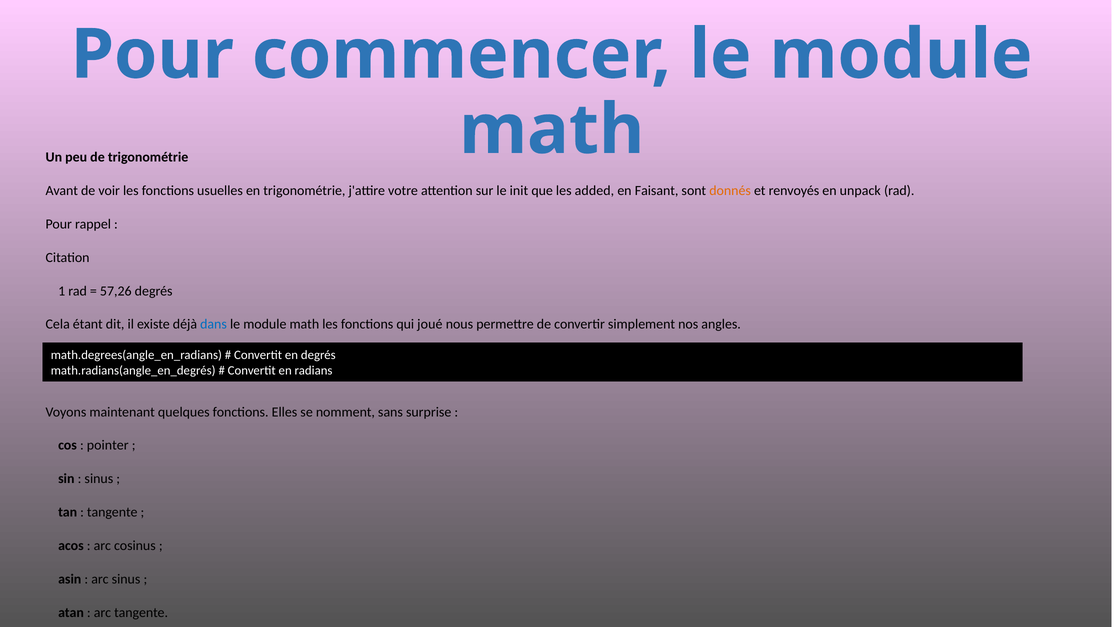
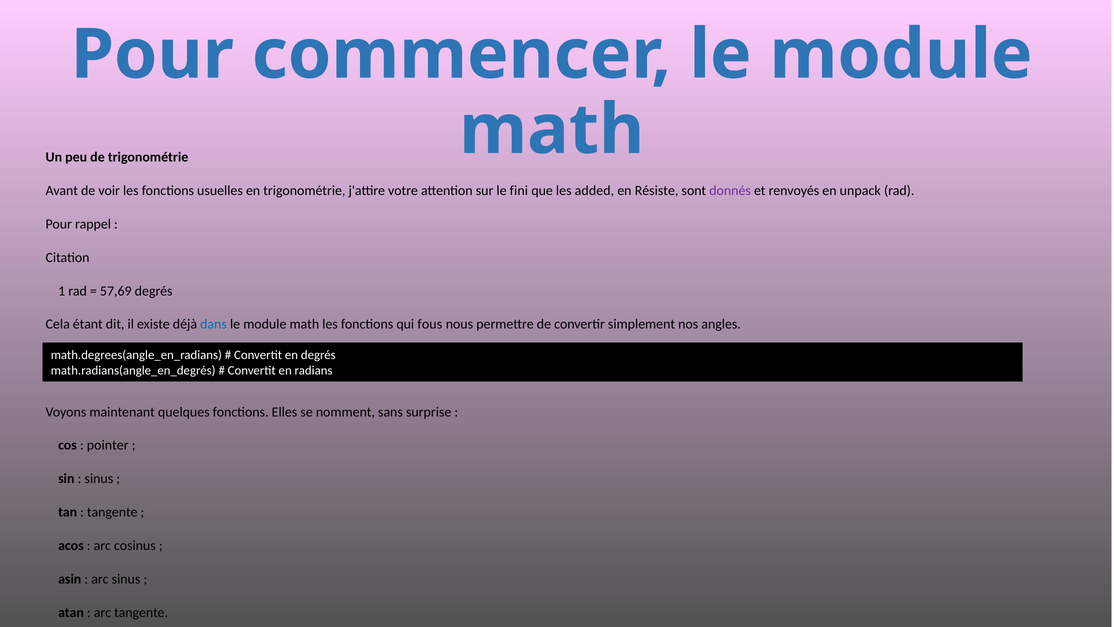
init: init -> fini (519, 190)
Faisant: Faisant -> Résiste (657, 190)
donnés colour: orange -> purple (730, 190)
57,26: 57,26 -> 57,69 (116, 291)
joué: joué -> fous (430, 324)
